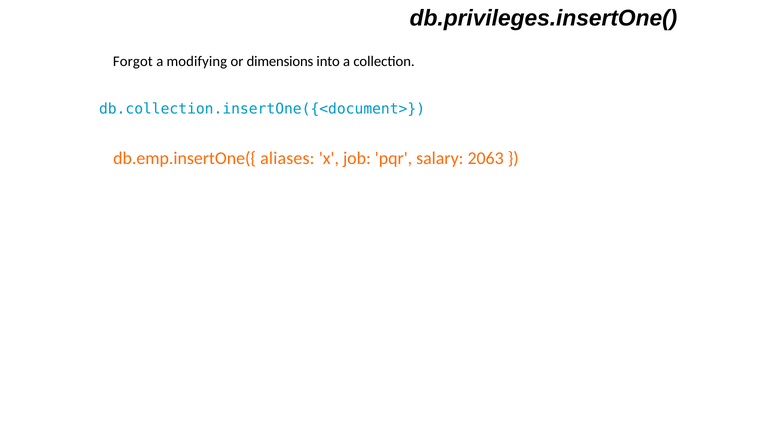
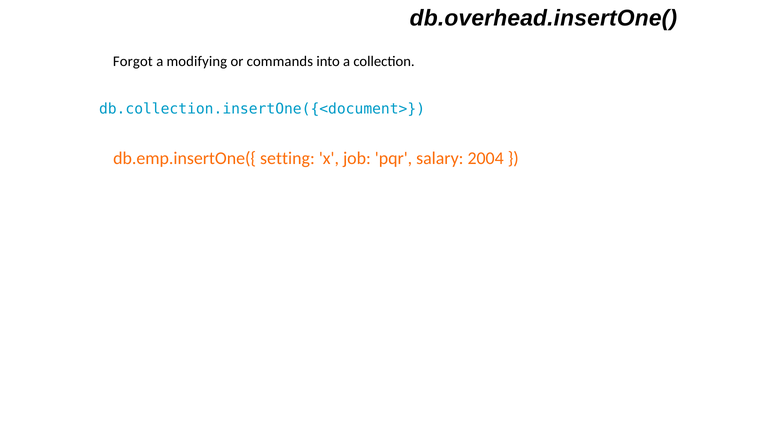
db.privileges.insertOne(: db.privileges.insertOne( -> db.overhead.insertOne( (543, 18)
dimensions: dimensions -> commands (280, 61)
aliases: aliases -> setting (287, 158)
2063: 2063 -> 2004 (486, 158)
